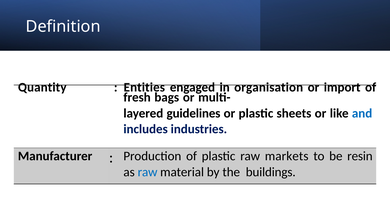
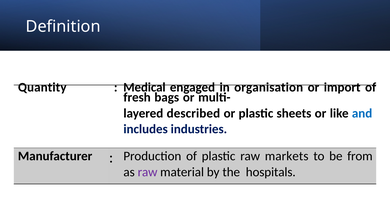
Entities: Entities -> Medical (144, 87)
guidelines: guidelines -> described (193, 113)
resin: resin -> from (360, 156)
raw colour: blue -> purple (148, 172)
buildings: buildings -> hospitals (271, 172)
